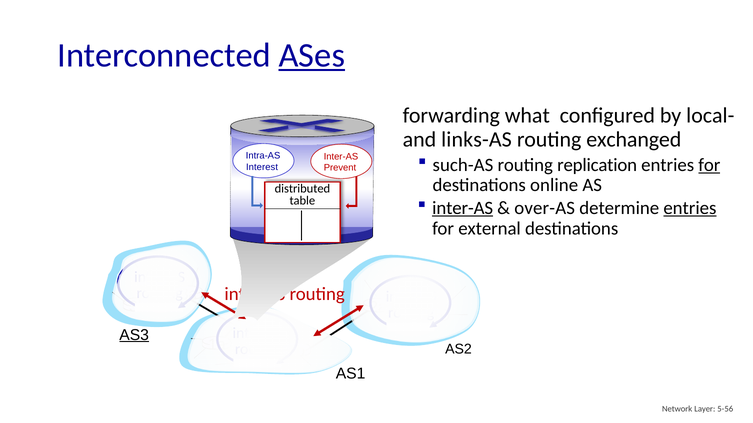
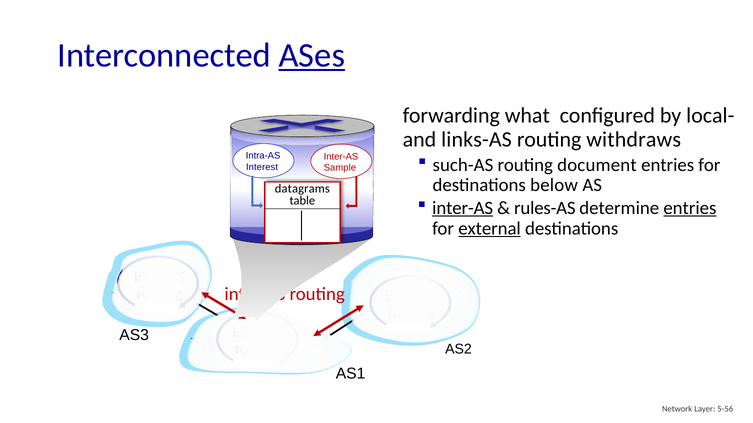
exchanged: exchanged -> withdraws (634, 140)
Prevent: Prevent -> Sample (340, 168)
replication: replication -> document (597, 165)
for underline: present -> none (709, 165)
online: online -> below (554, 185)
distributed: distributed -> datagrams (302, 189)
over-AS: over-AS -> rules-AS (545, 208)
external underline: none -> present (490, 229)
AS3 underline: present -> none (134, 335)
